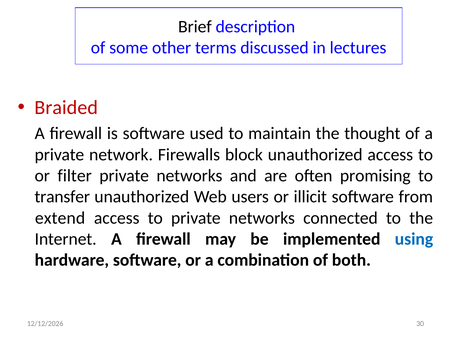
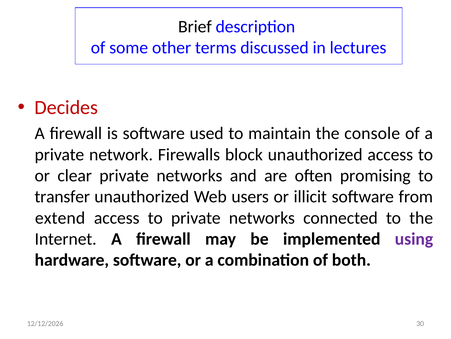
Braided: Braided -> Decides (66, 107)
thought: thought -> console (372, 133)
filter: filter -> clear (75, 175)
using colour: blue -> purple (414, 238)
